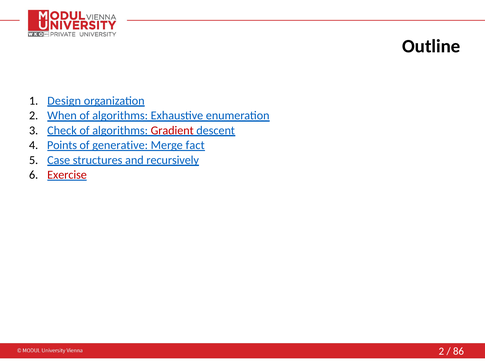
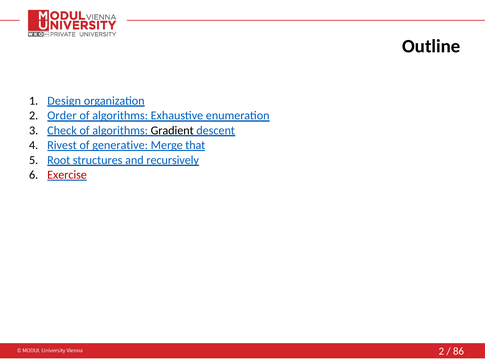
When: When -> Order (62, 116)
Gradient colour: red -> black (172, 130)
Points: Points -> Rivest (62, 145)
fact: fact -> that (195, 145)
Case: Case -> Root (59, 160)
